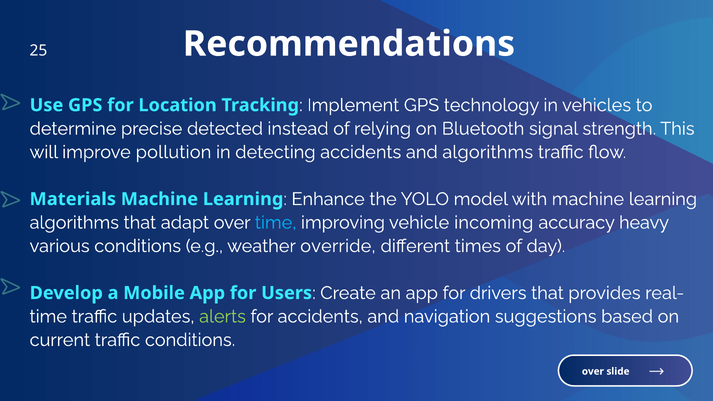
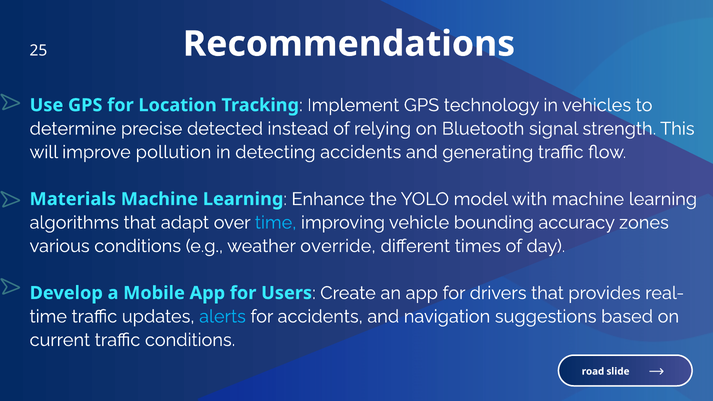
and algorithms: algorithms -> generating (488, 152)
incoming: incoming -> bounding (494, 223)
heavy: heavy -> zones (644, 223)
alerts colour: light green -> light blue (222, 317)
over: over -> road (593, 371)
